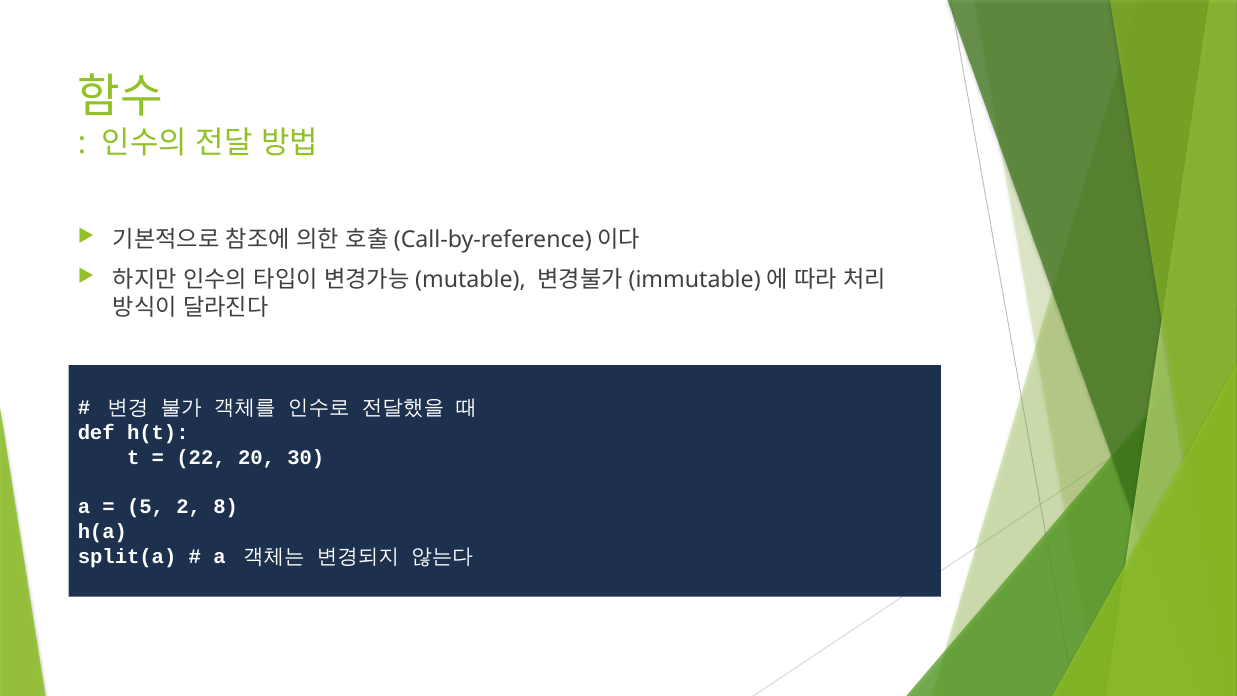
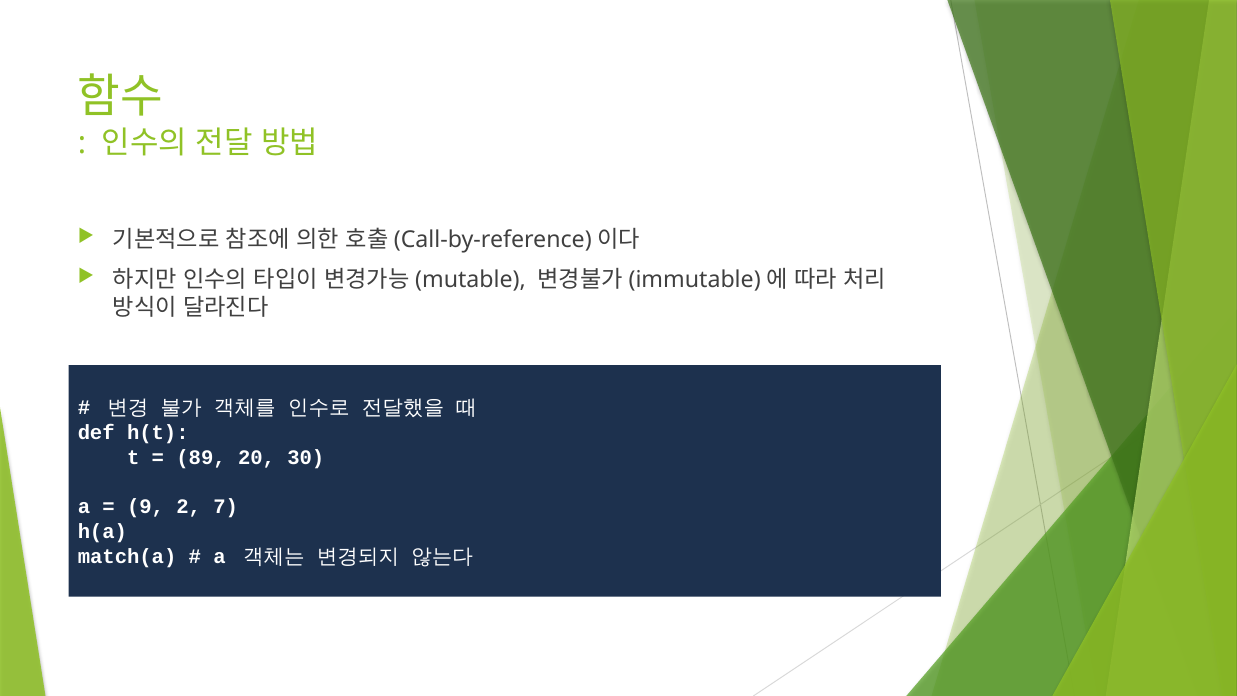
22: 22 -> 89 (201, 457)
5: 5 -> 9 (146, 507)
8: 8 -> 7 (226, 507)
split(a: split(a -> match(a (127, 556)
